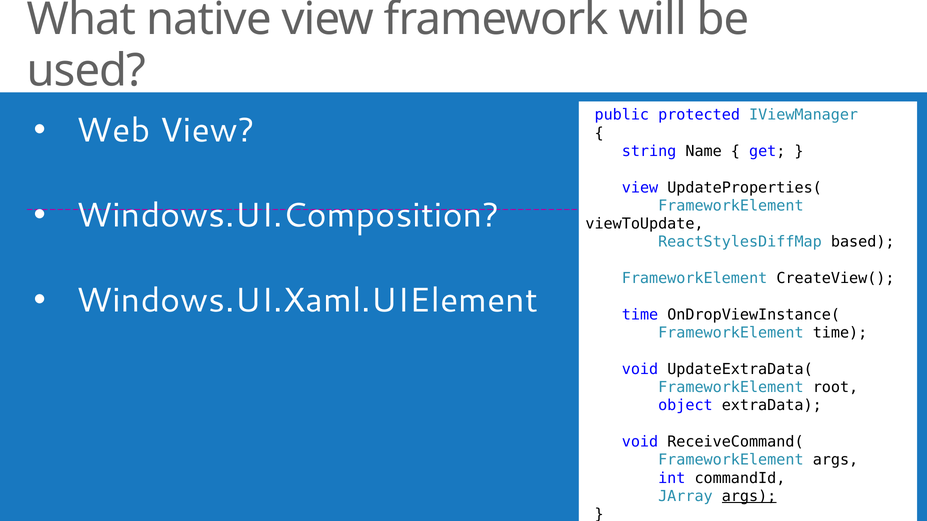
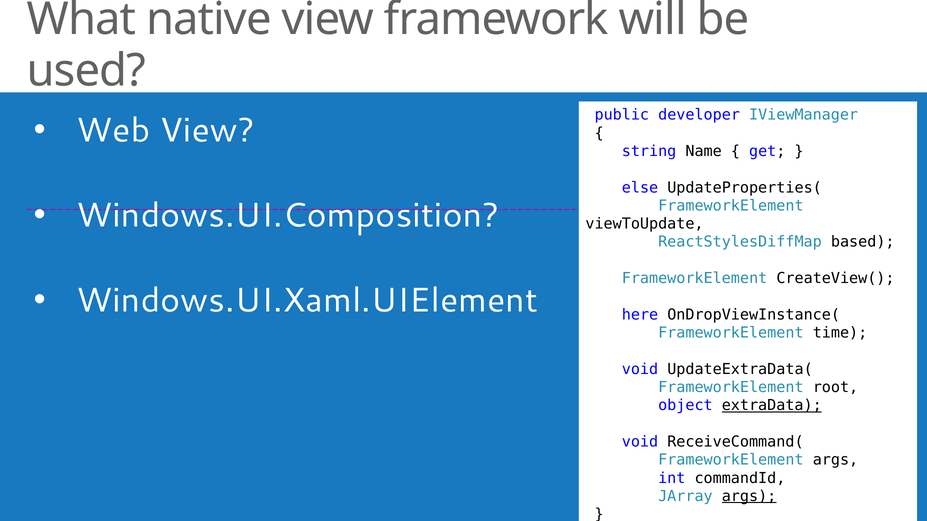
protected: protected -> developer (699, 115)
view: view -> else (640, 188)
time: time -> here (640, 315)
extraData underline: none -> present (772, 406)
